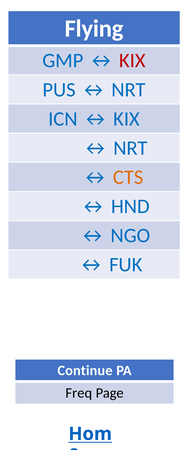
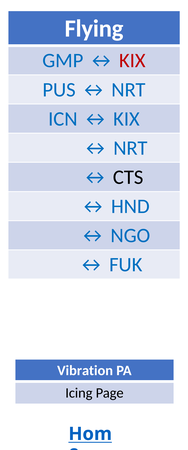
CTS colour: orange -> black (128, 177)
Continue: Continue -> Vibration (85, 370)
Freq: Freq -> Icing (79, 393)
